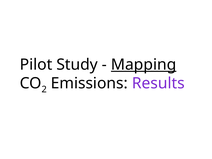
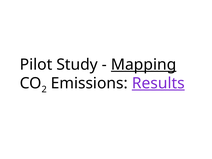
Results underline: none -> present (158, 83)
